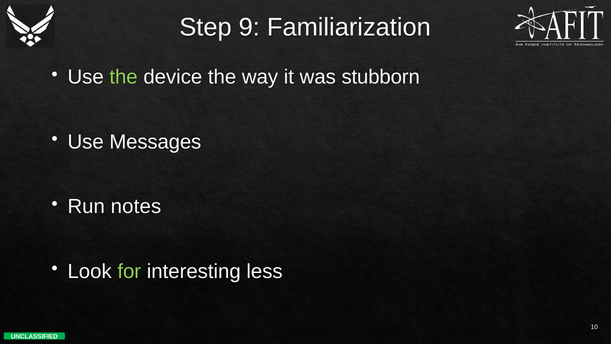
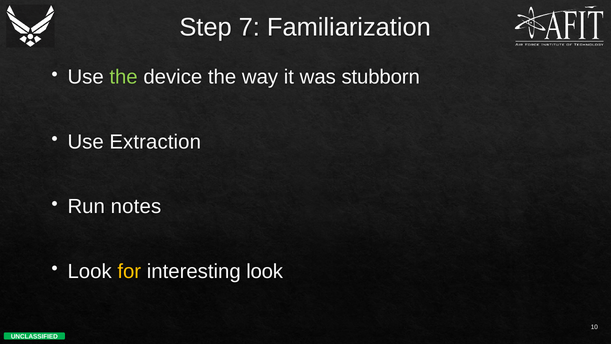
9: 9 -> 7 (249, 28)
Messages: Messages -> Extraction (155, 142)
for colour: light green -> yellow (129, 271)
interesting less: less -> look (265, 271)
